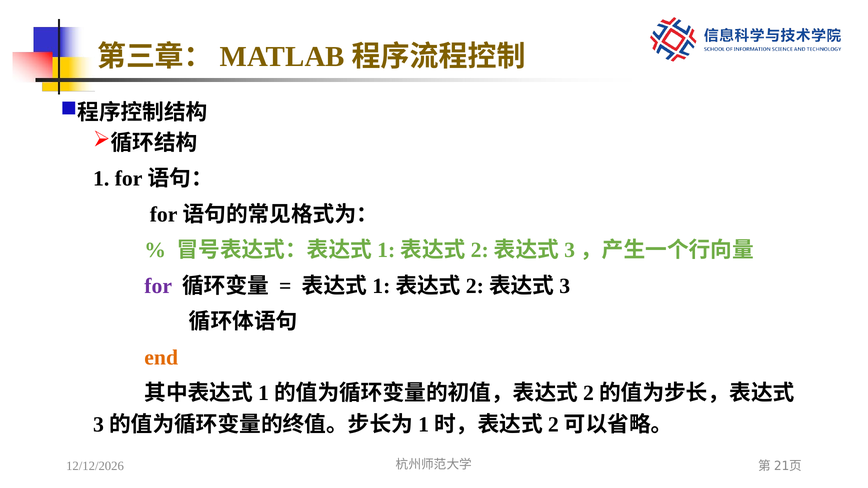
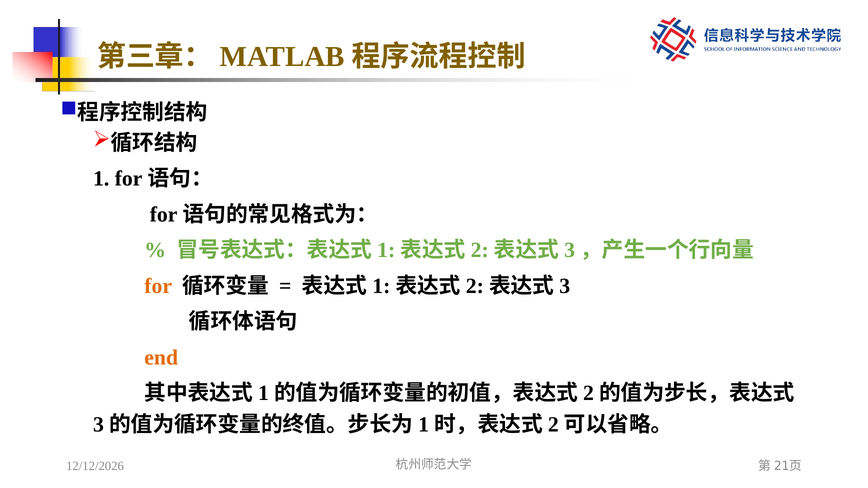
for colour: purple -> orange (158, 286)
